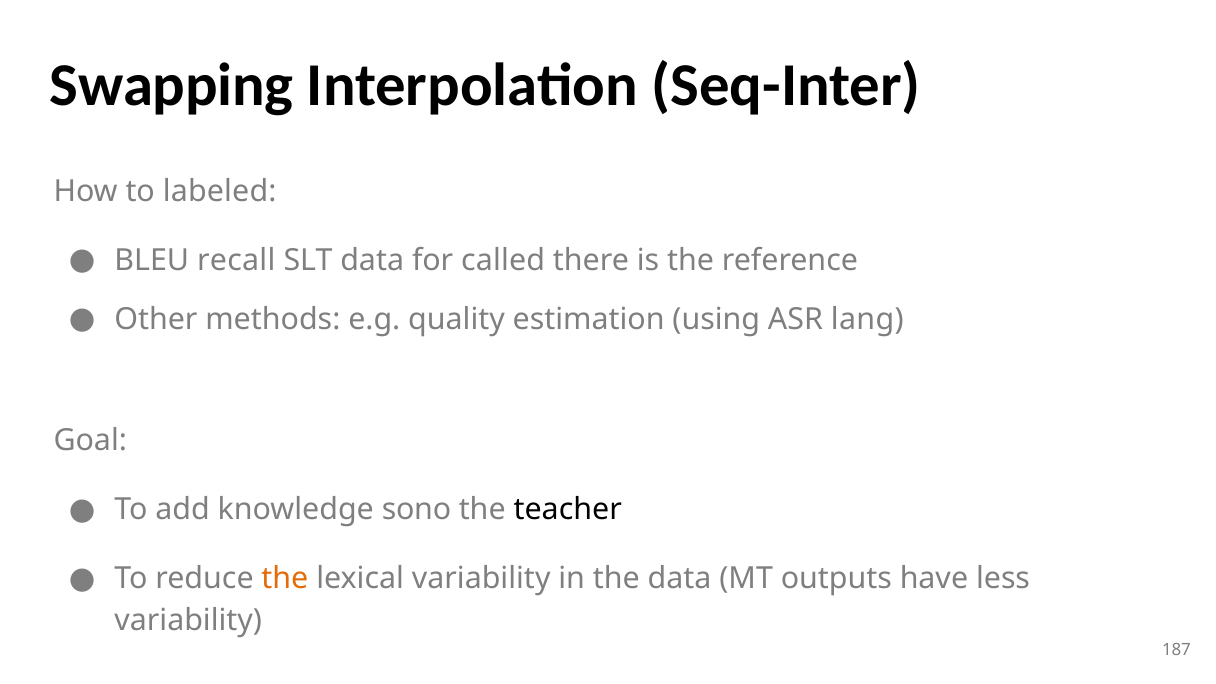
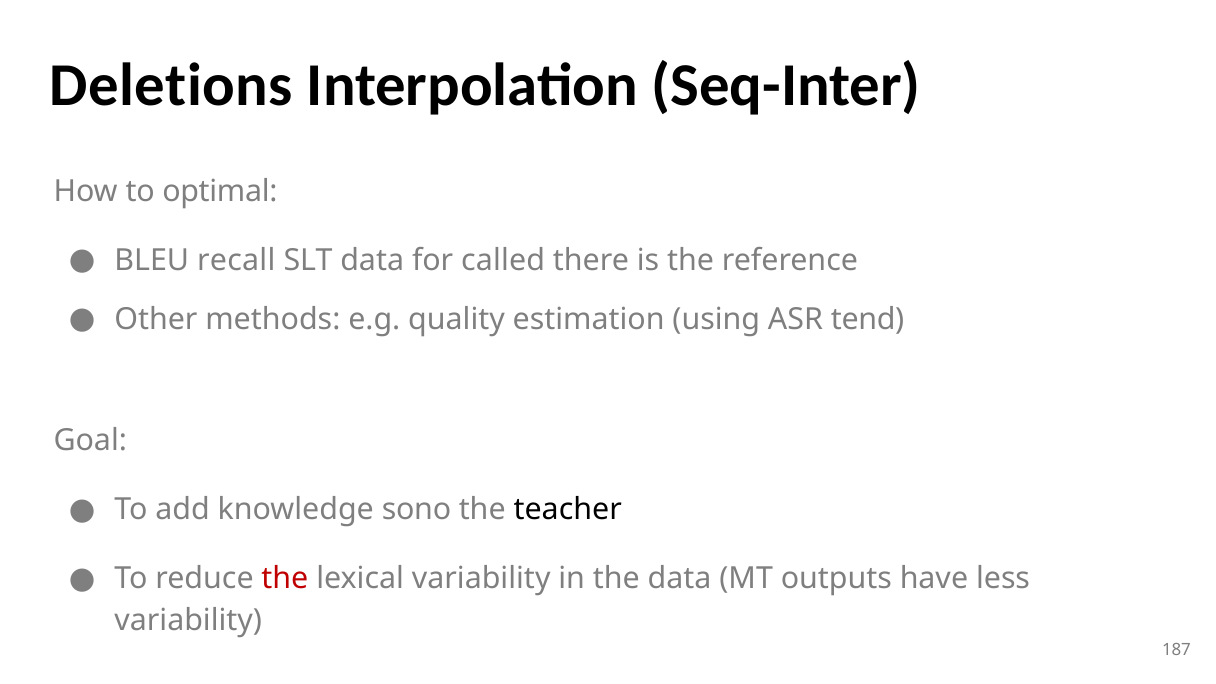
Swapping: Swapping -> Deletions (171, 86)
labeled: labeled -> optimal (220, 191)
lang: lang -> tend (868, 319)
the colour: orange -> red (285, 578)
